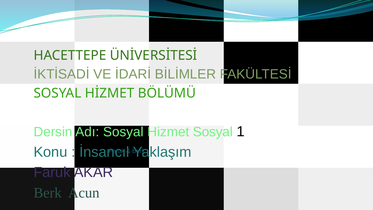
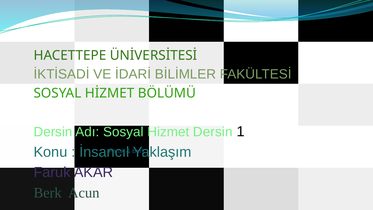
Hizmet Sosyal: Sosyal -> Dersin (213, 132)
